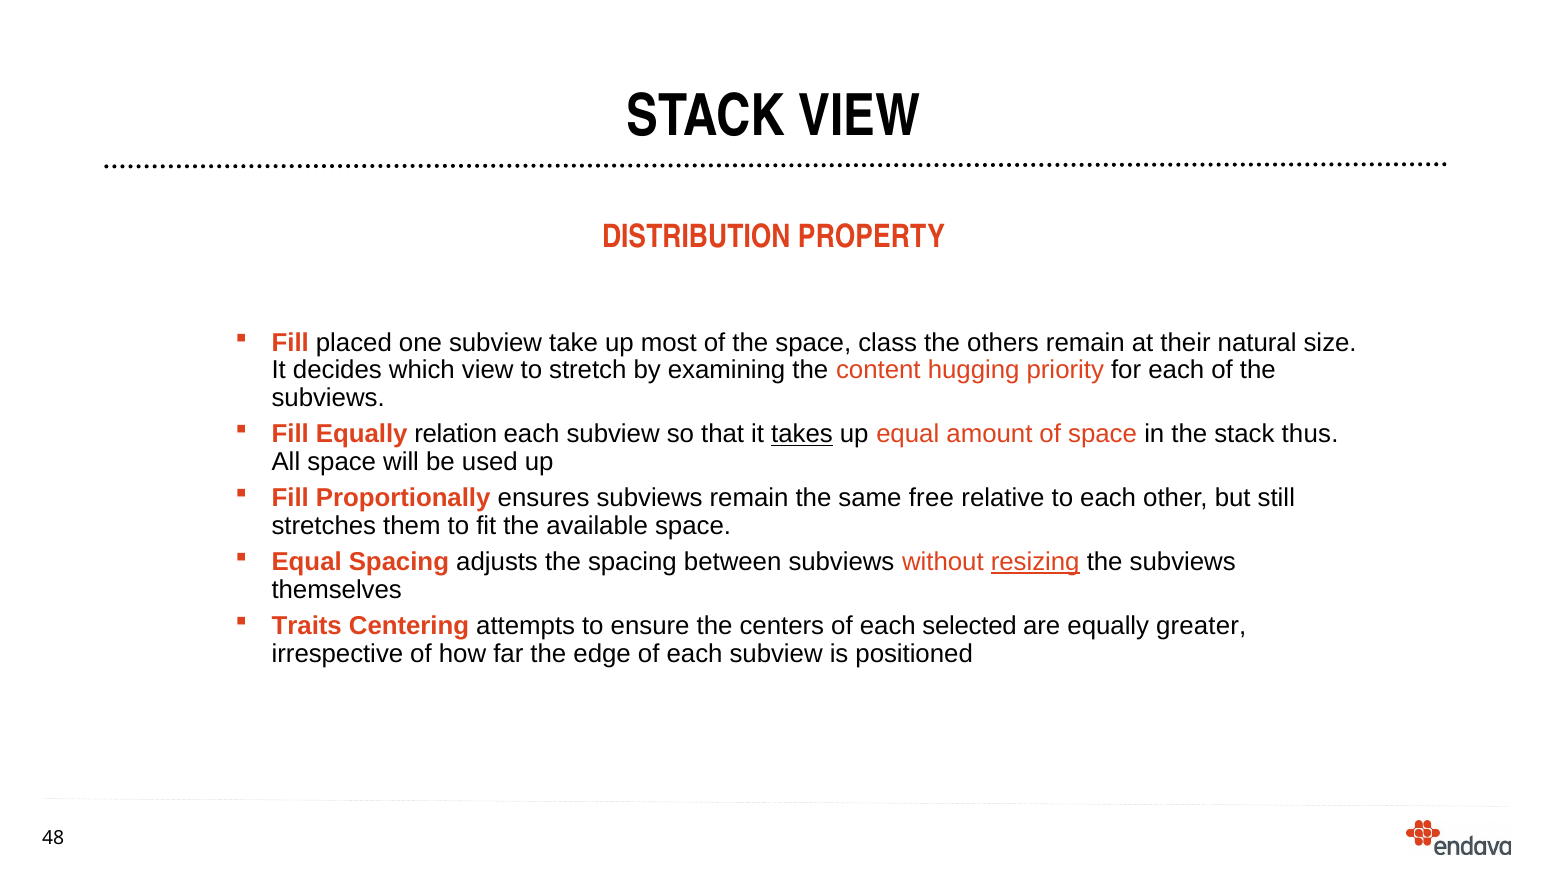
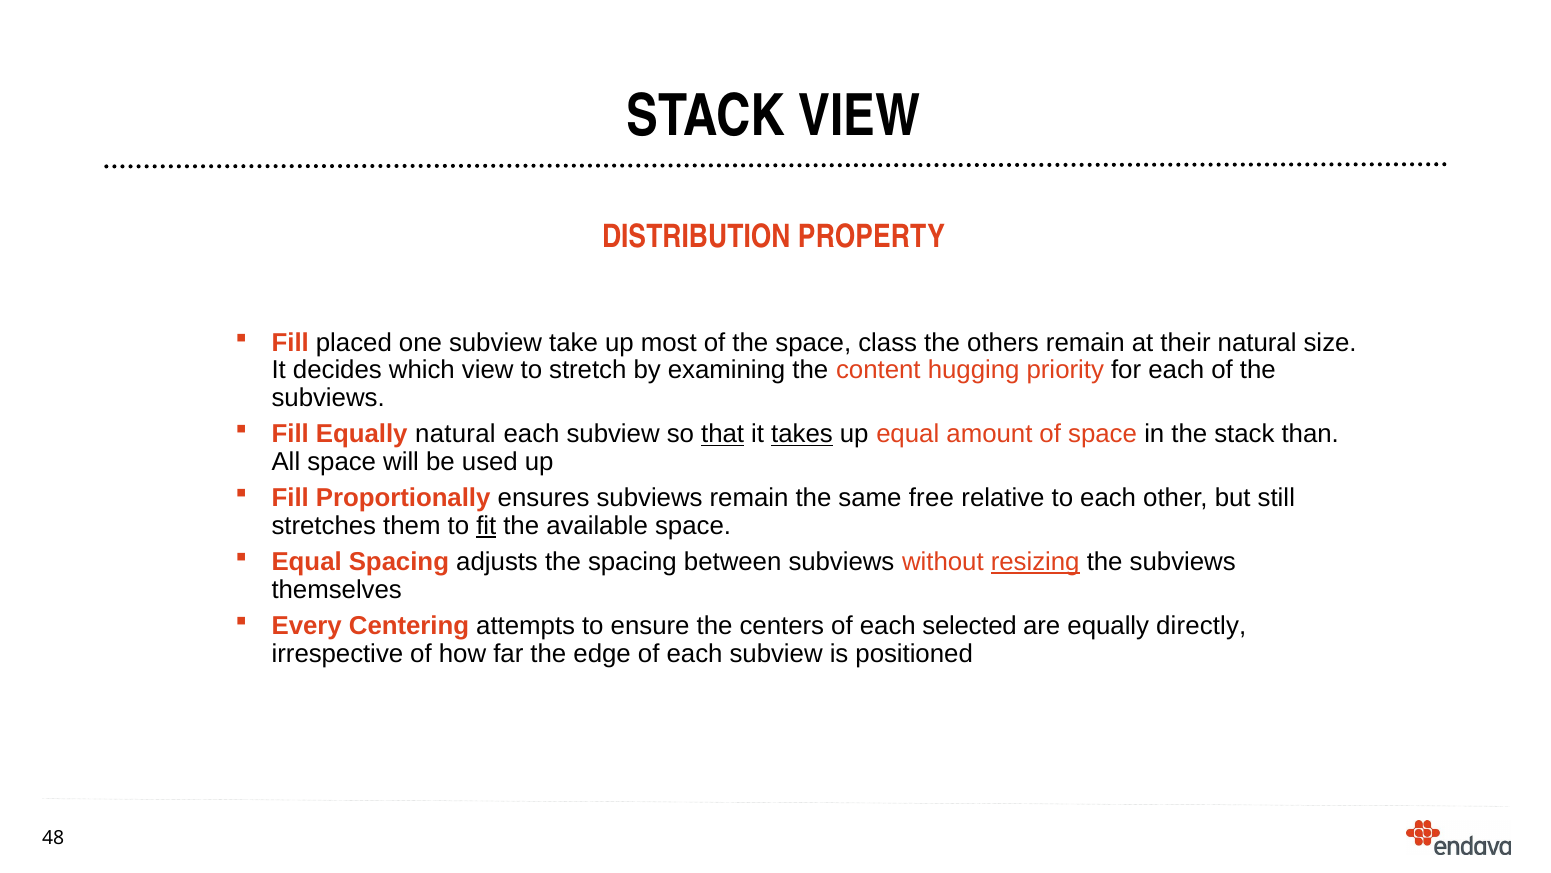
Equally relation: relation -> natural (455, 434)
that underline: none -> present (723, 434)
thus: thus -> than (1310, 434)
fit underline: none -> present (486, 526)
Traits: Traits -> Every (307, 626)
greater: greater -> directly (1201, 626)
